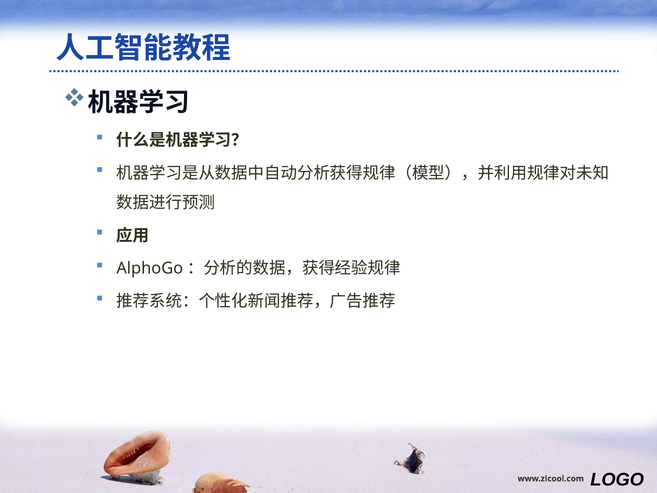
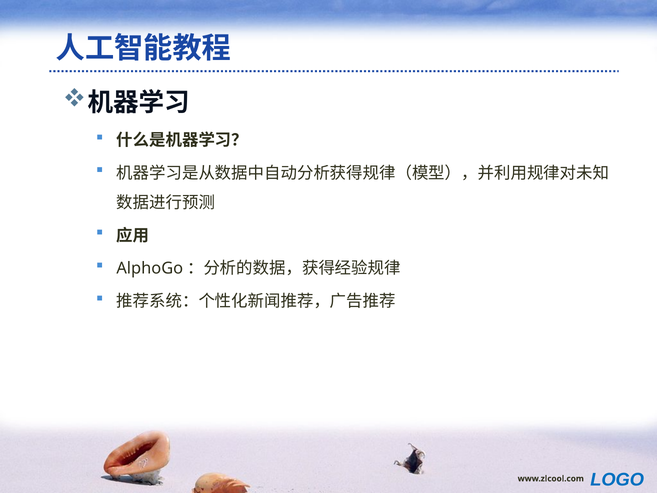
LOGO colour: black -> blue (617, 479)
